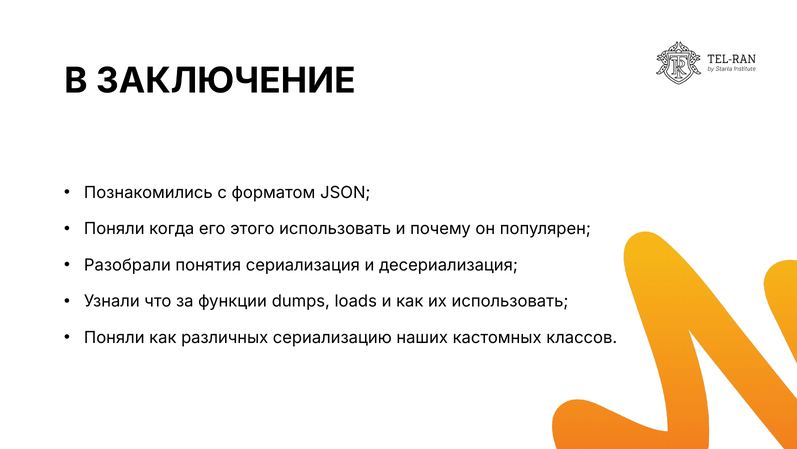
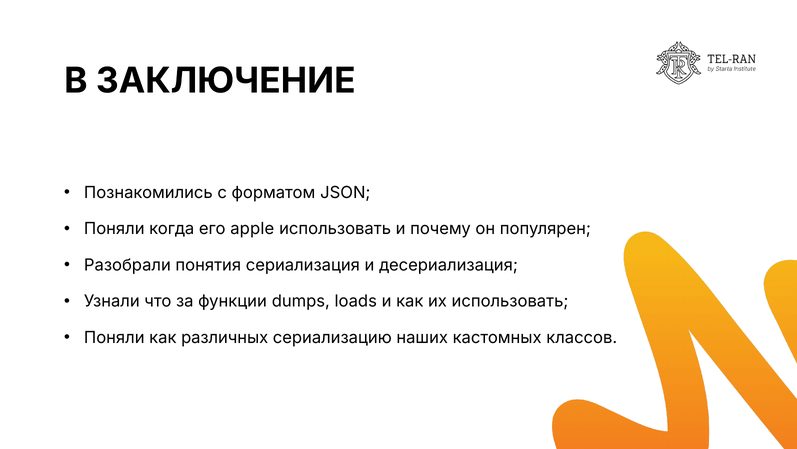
этого: этого -> apple (252, 229)
